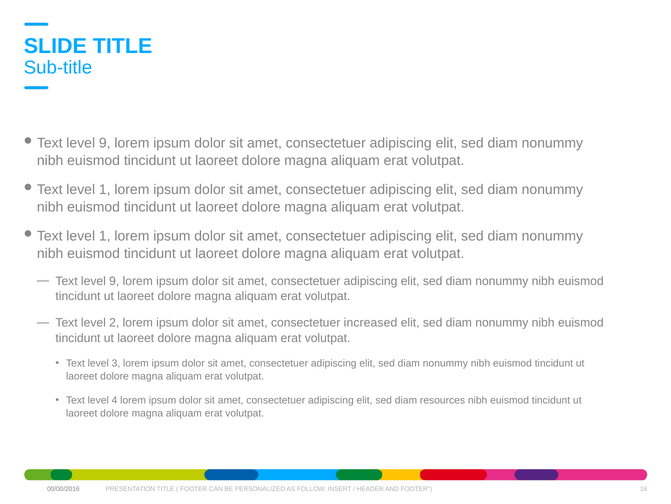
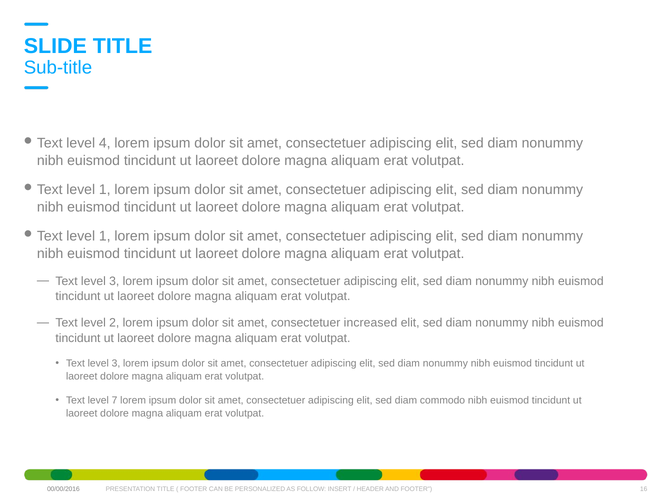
9: 9 -> 4 (105, 143)
9: 9 -> 3 (114, 281)
4: 4 -> 7 (115, 400)
resources: resources -> commodo (443, 400)
